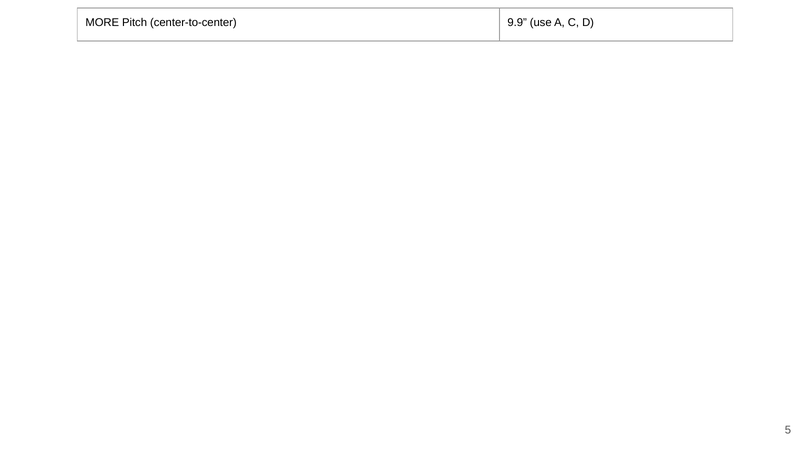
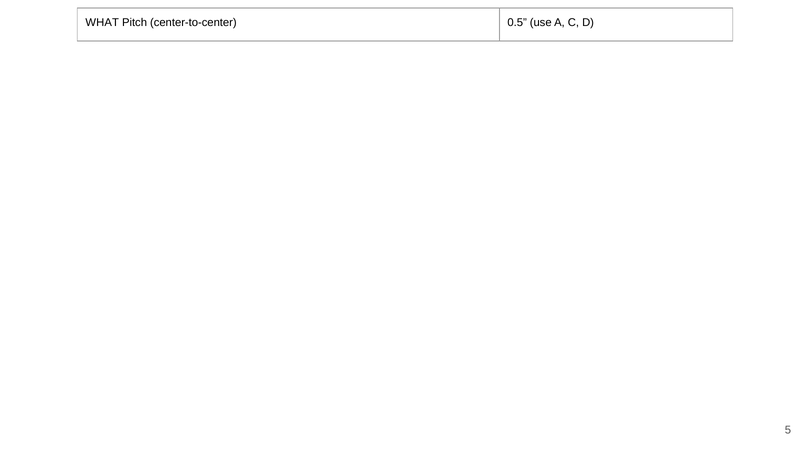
MORE: MORE -> WHAT (102, 22)
9.9: 9.9 -> 0.5 (517, 22)
